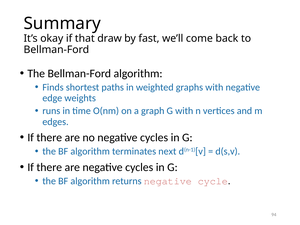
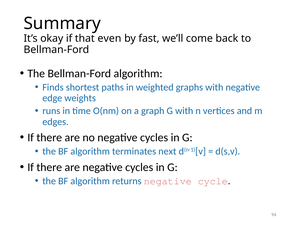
draw: draw -> even (109, 38)
